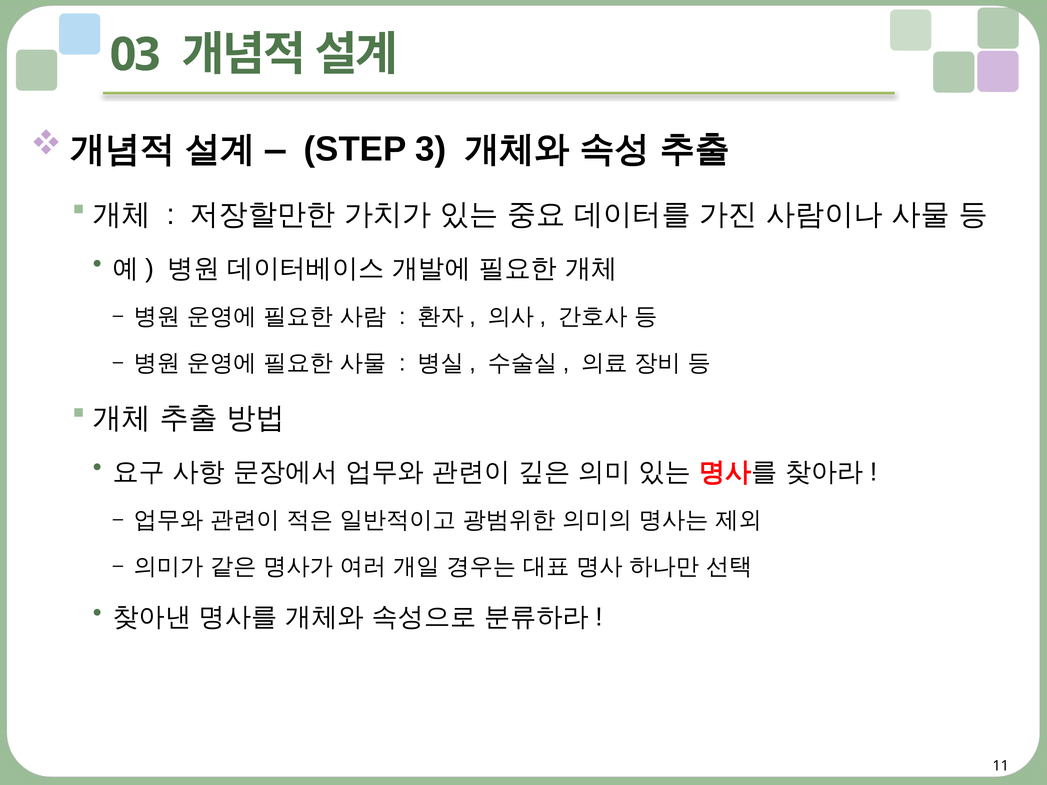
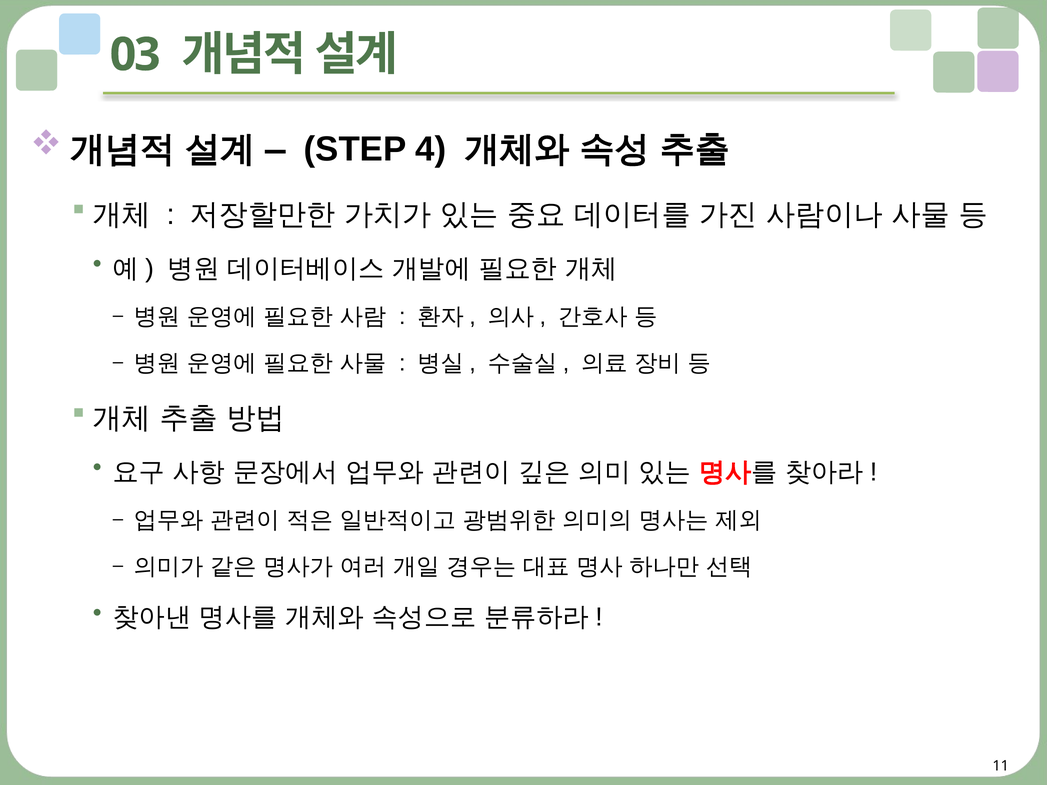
3: 3 -> 4 (431, 149)
